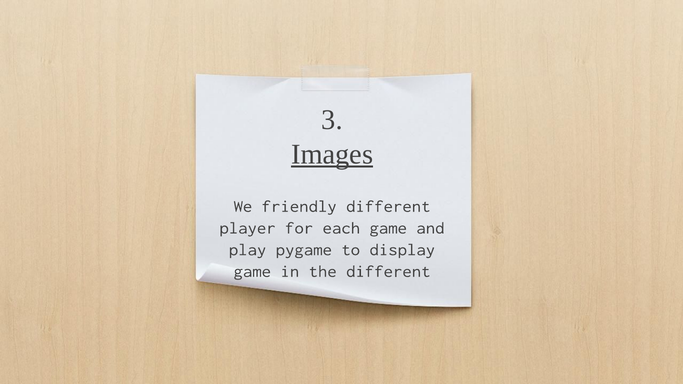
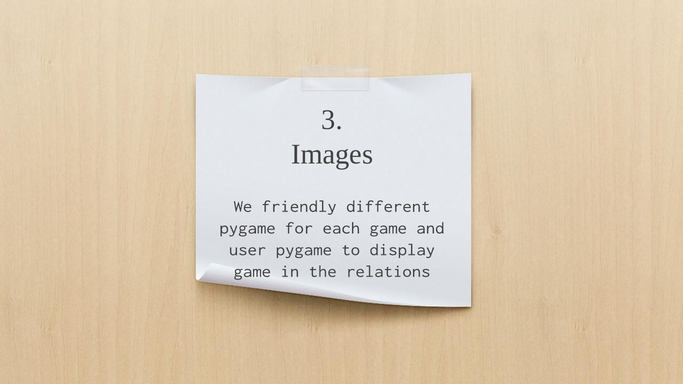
Images underline: present -> none (332, 154)
player: player -> pygame (248, 228)
play: play -> user (248, 250)
the different: different -> relations (388, 271)
